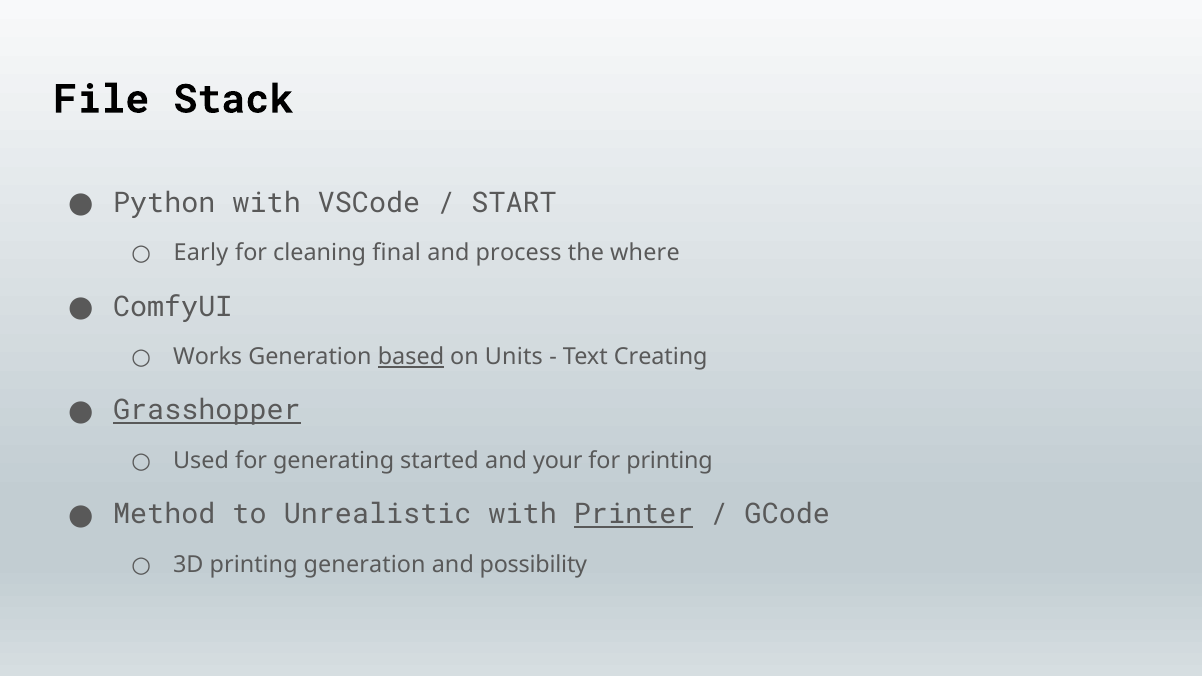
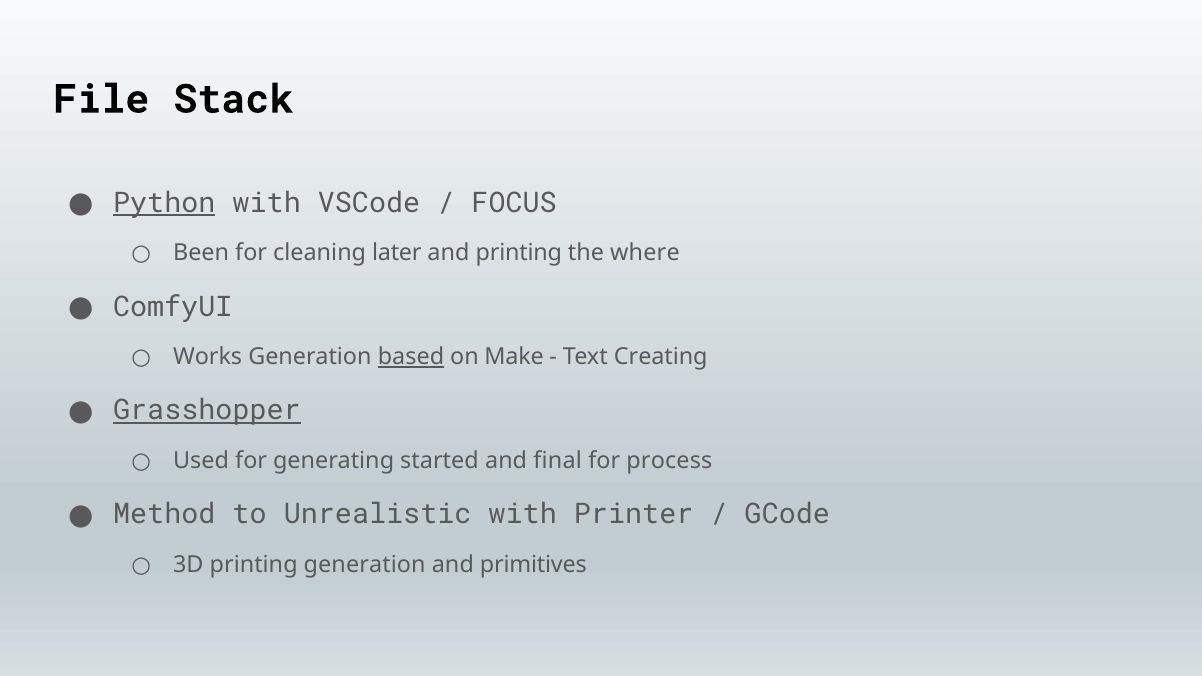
Python underline: none -> present (164, 203)
START: START -> FOCUS (514, 203)
Early: Early -> Been (201, 253)
final: final -> later (397, 253)
and process: process -> printing (519, 253)
Units: Units -> Make (514, 357)
your: your -> final (558, 461)
for printing: printing -> process (669, 461)
Printer underline: present -> none (634, 515)
possibility: possibility -> primitives (533, 565)
